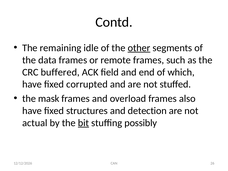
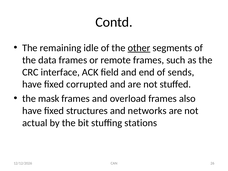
buffered: buffered -> interface (60, 72)
which: which -> sends (181, 72)
detection: detection -> networks (147, 111)
bit underline: present -> none (83, 123)
possibly: possibly -> stations (141, 123)
